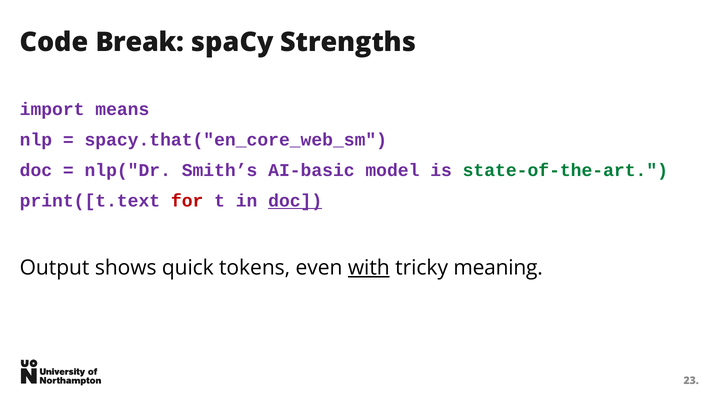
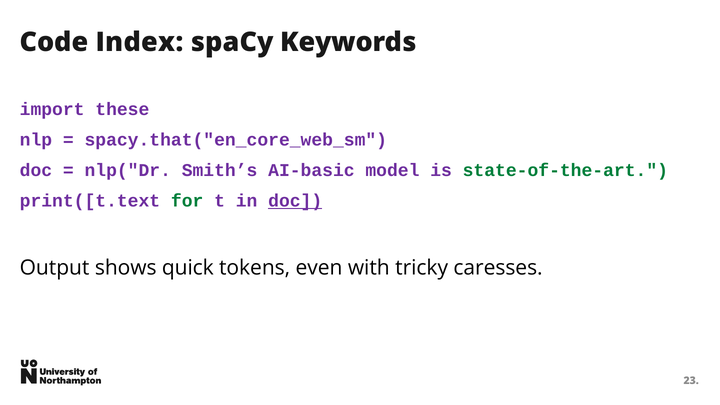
Break: Break -> Index (140, 42)
Strengths: Strengths -> Keywords (348, 42)
means: means -> these (122, 109)
for colour: red -> green (187, 201)
with underline: present -> none (369, 268)
meaning: meaning -> caresses (498, 268)
